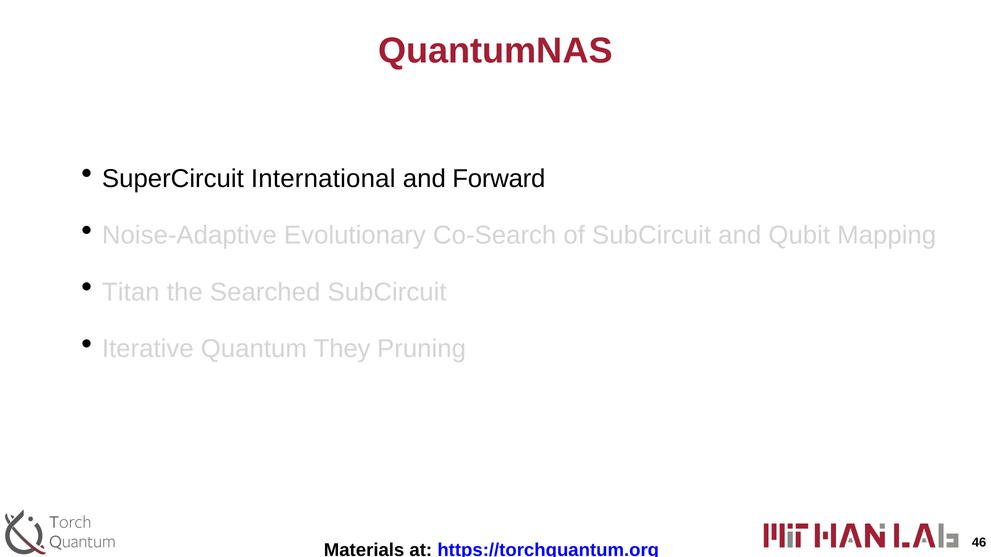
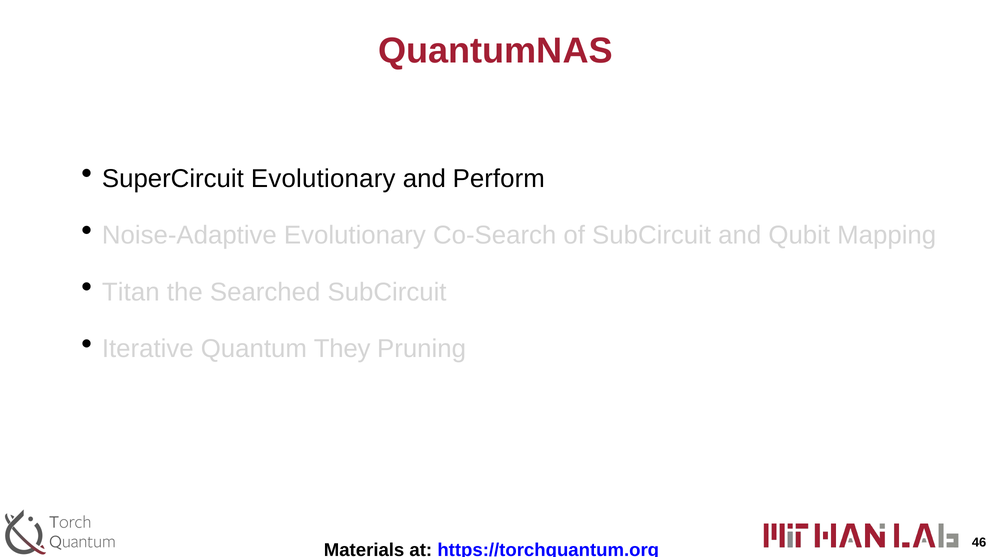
SuperCircuit International: International -> Evolutionary (323, 179)
Forward: Forward -> Perform (499, 179)
